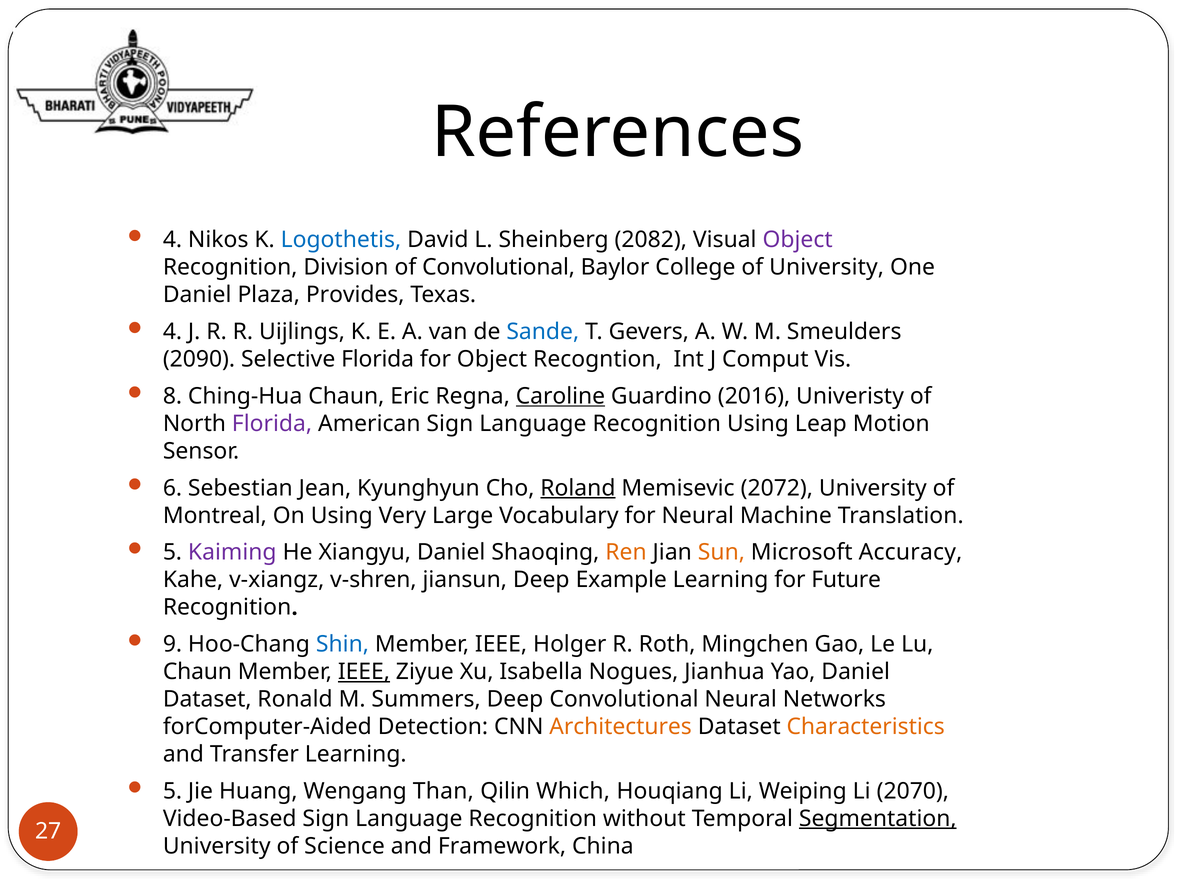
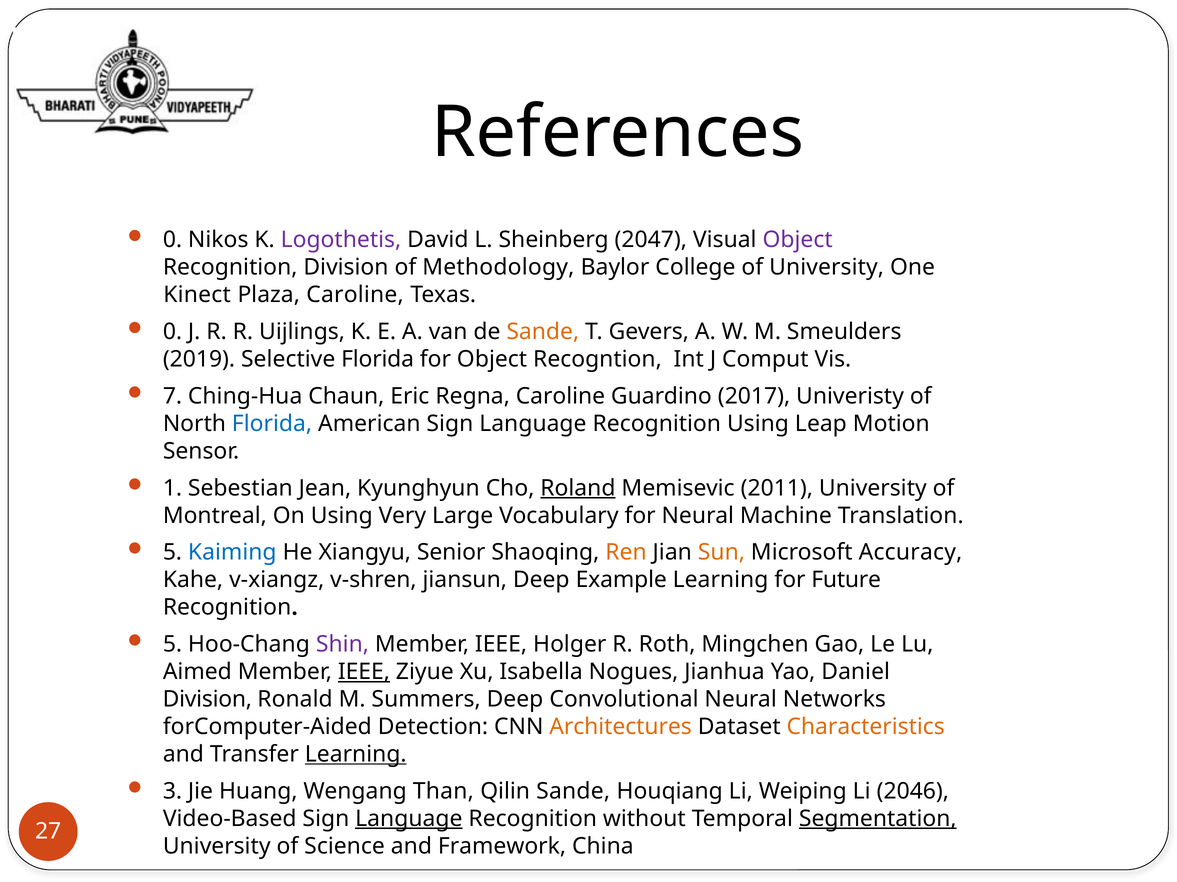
4: 4 -> 0 (172, 240)
Logothetis colour: blue -> purple (341, 240)
2082: 2082 -> 2047 (651, 240)
of Convolutional: Convolutional -> Methodology (498, 268)
Daniel: Daniel -> Kinect (197, 295)
Plaza Provides: Provides -> Caroline (355, 295)
4: 4 -> 0 (172, 332)
Sande colour: blue -> orange (543, 332)
2090: 2090 -> 2019 (199, 360)
8: 8 -> 7 (172, 397)
Caroline underline: present -> none (560, 397)
2016: 2016 -> 2017 (754, 397)
Florida colour: purple -> blue (272, 424)
6: 6 -> 1 (172, 488)
2072: 2072 -> 2011 (777, 488)
Kaiming colour: purple -> blue (232, 553)
Xiangyu Daniel: Daniel -> Senior (451, 553)
9: 9 -> 5 (172, 645)
Shin colour: blue -> purple (342, 645)
Chaun: Chaun -> Aimed (197, 672)
Dataset: Dataset -> Division (207, 700)
Learning underline: none -> present (356, 755)
5: 5 -> 3 (172, 792)
Qilin Which: Which -> Sande (573, 792)
2070: 2070 -> 2046 (913, 792)
Language underline: none -> present (409, 819)
